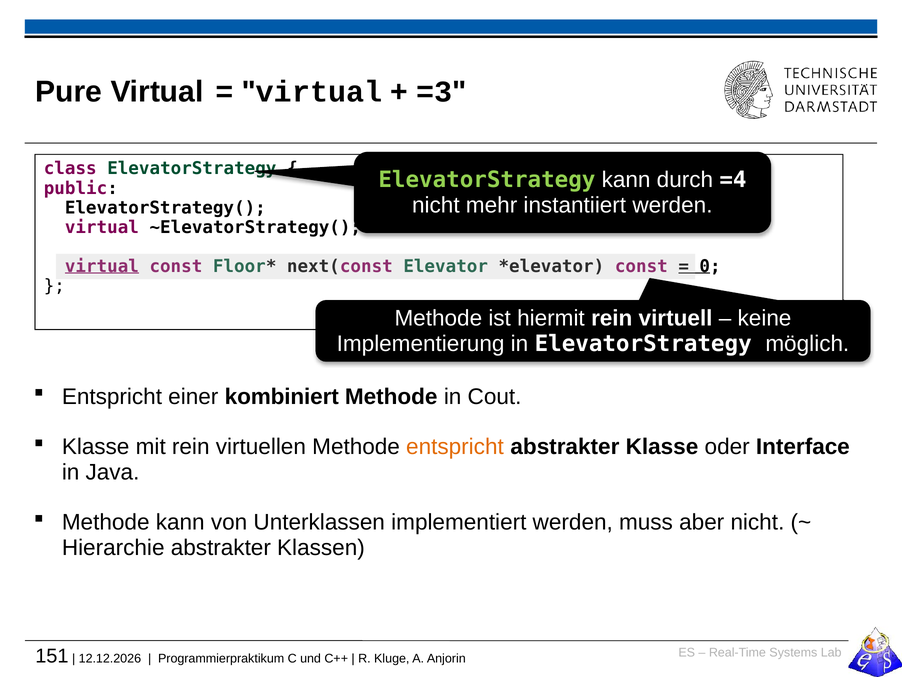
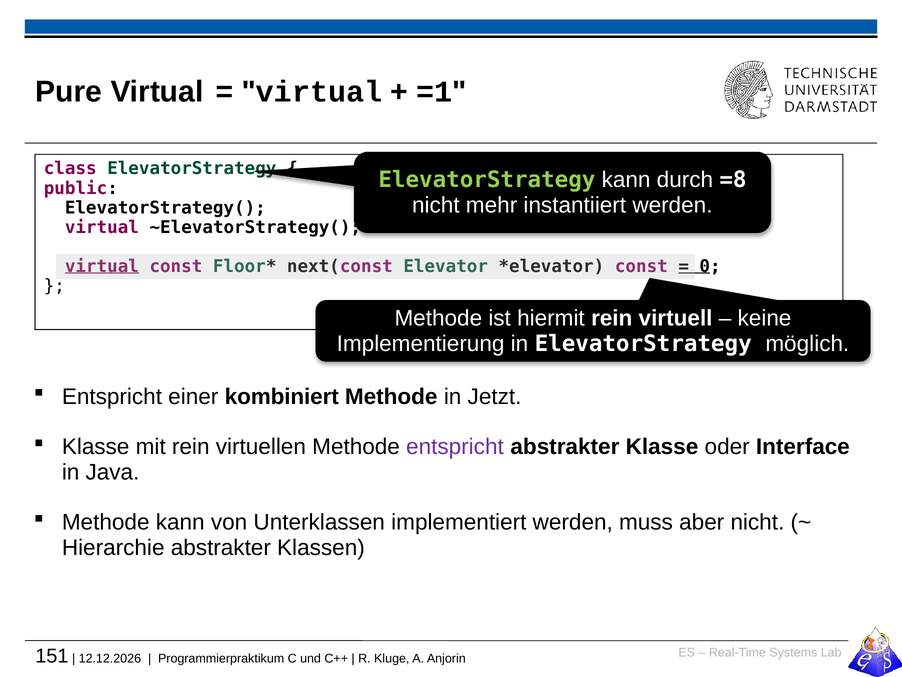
=3: =3 -> =1 (434, 92)
=4: =4 -> =8 (733, 180)
Cout: Cout -> Jetzt (495, 396)
entspricht colour: orange -> purple (455, 447)
